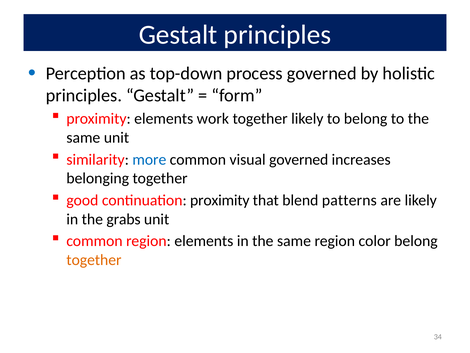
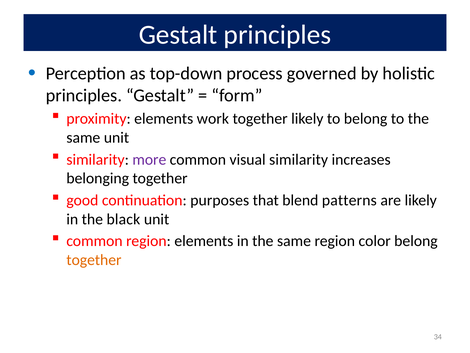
more colour: blue -> purple (149, 159)
visual governed: governed -> similarity (299, 159)
continuation proximity: proximity -> purposes (220, 200)
grabs: grabs -> black (123, 219)
